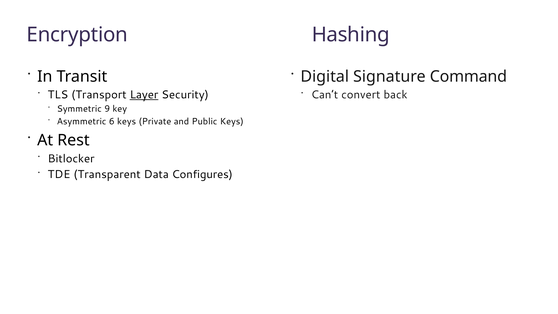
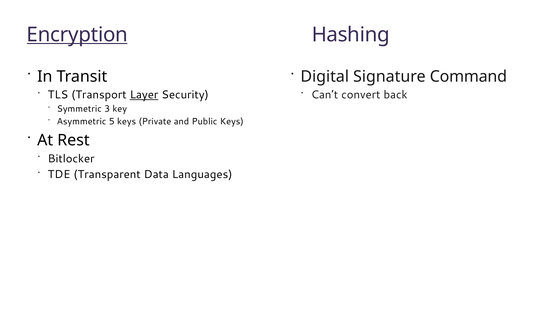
Encryption underline: none -> present (77, 35)
9: 9 -> 3 (107, 109)
6: 6 -> 5 (112, 121)
Configures: Configures -> Languages (202, 174)
